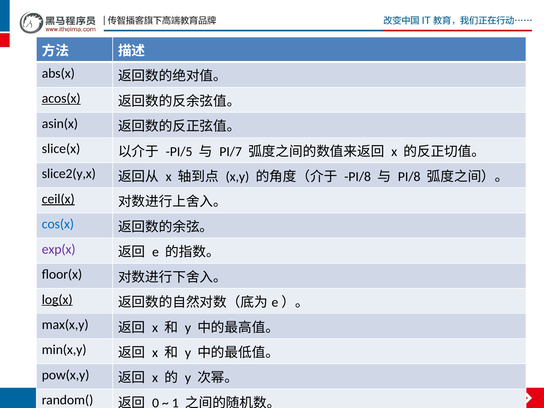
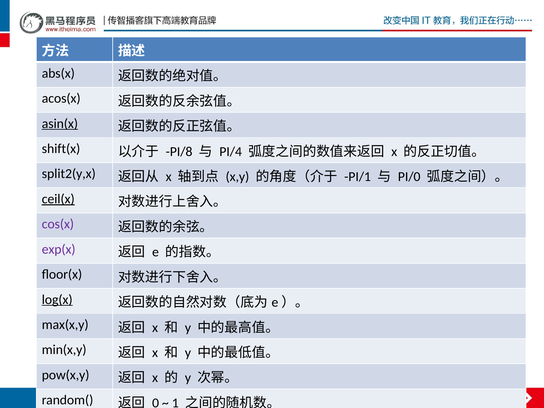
acos(x underline: present -> none (61, 98)
asin(x underline: none -> present (60, 124)
slice(x: slice(x -> shift(x (61, 149)
PI/5: PI/5 -> PI/8 (179, 152)
PI/7: PI/7 -> PI/4 (231, 152)
slice2(y,x: slice2(y,x -> split2(y,x (69, 174)
PI/8: PI/8 -> PI/1 (358, 177)
PI/8: PI/8 -> PI/0 (409, 177)
cos(x colour: blue -> purple (58, 224)
